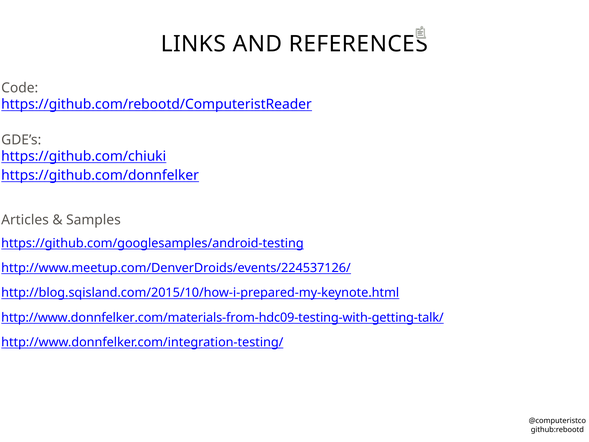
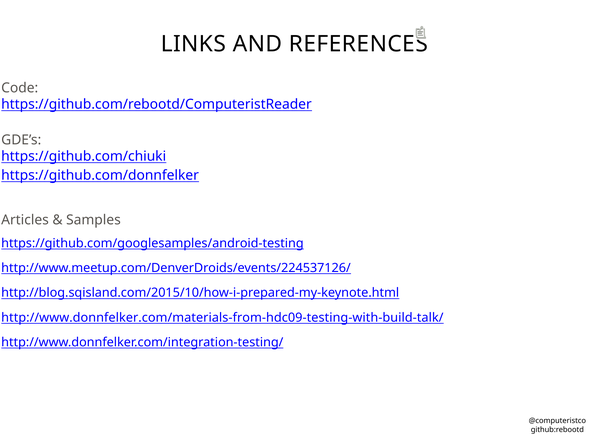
http://www.donnfelker.com/materials-from-hdc09-testing-with-getting-talk/: http://www.donnfelker.com/materials-from-hdc09-testing-with-getting-talk/ -> http://www.donnfelker.com/materials-from-hdc09-testing-with-build-talk/ (222, 317)
